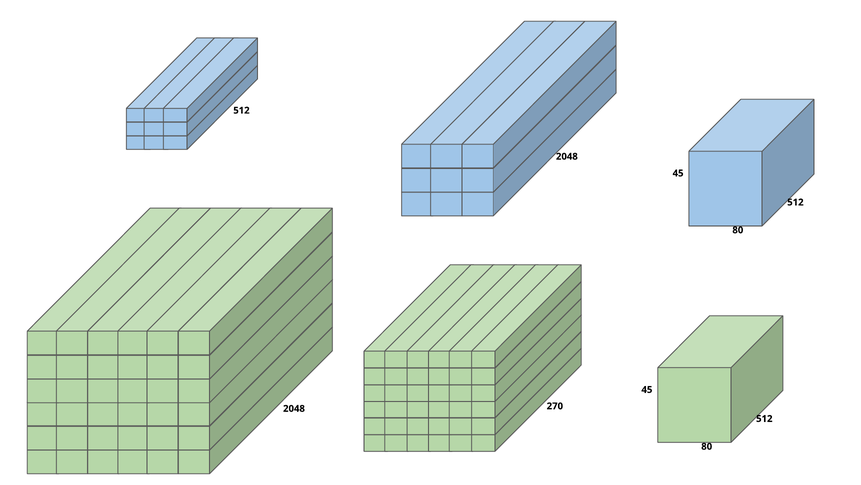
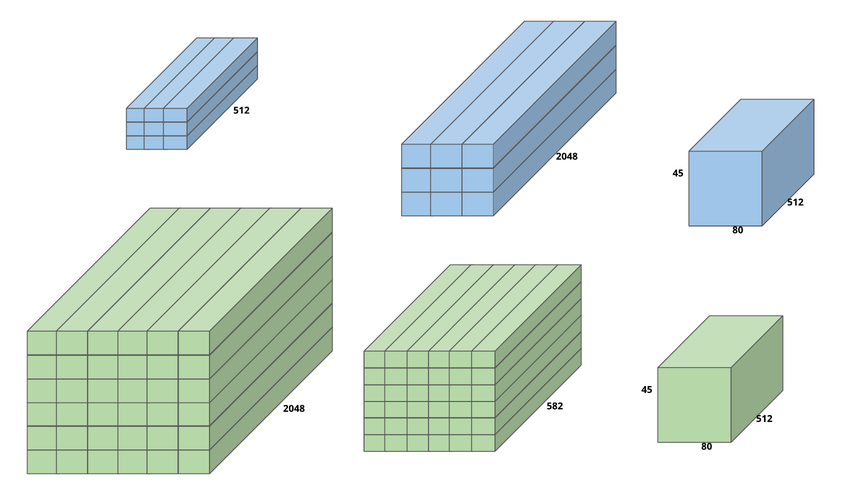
270: 270 -> 582 (555, 406)
